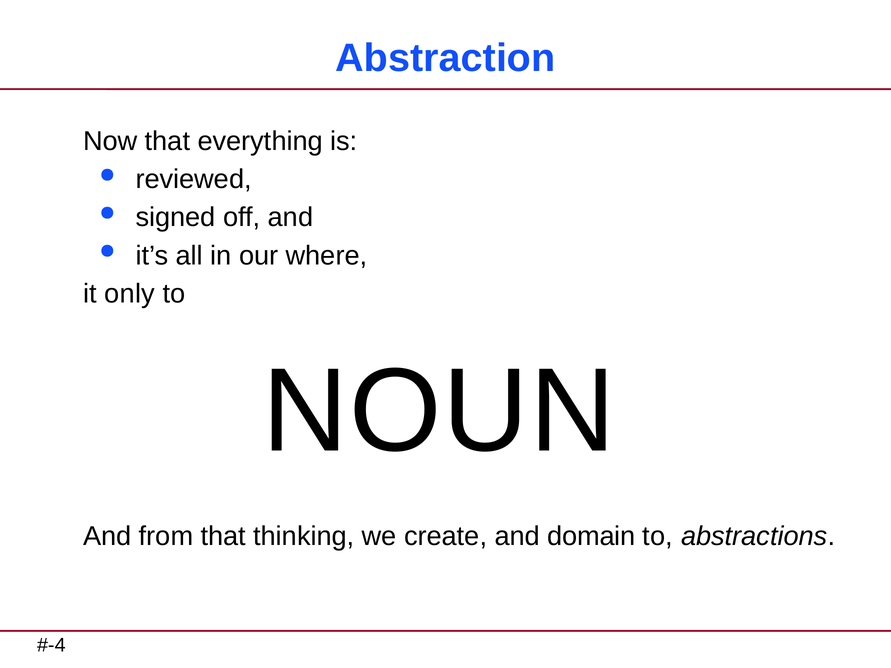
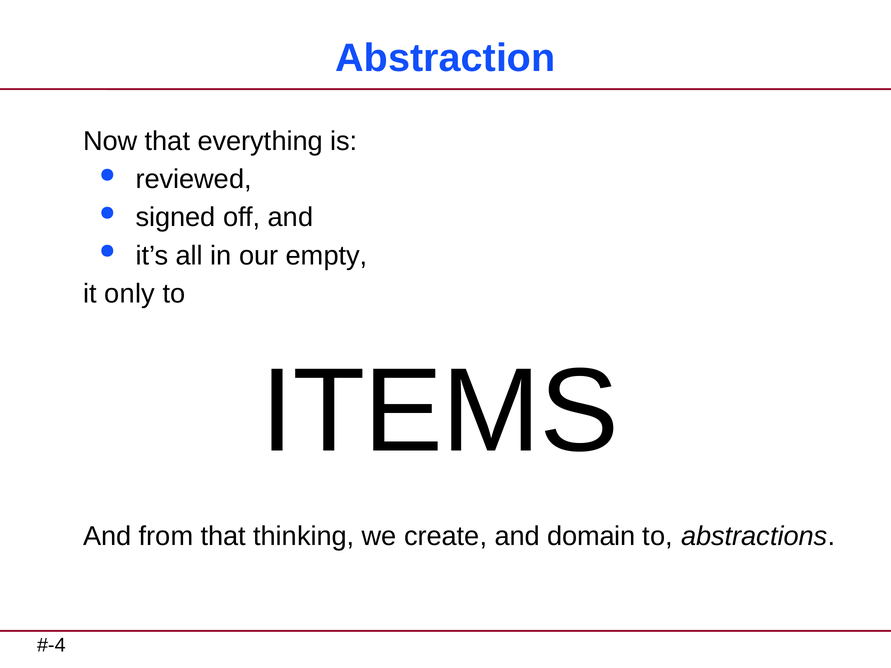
where: where -> empty (327, 256)
NOUN: NOUN -> ITEMS (440, 412)
